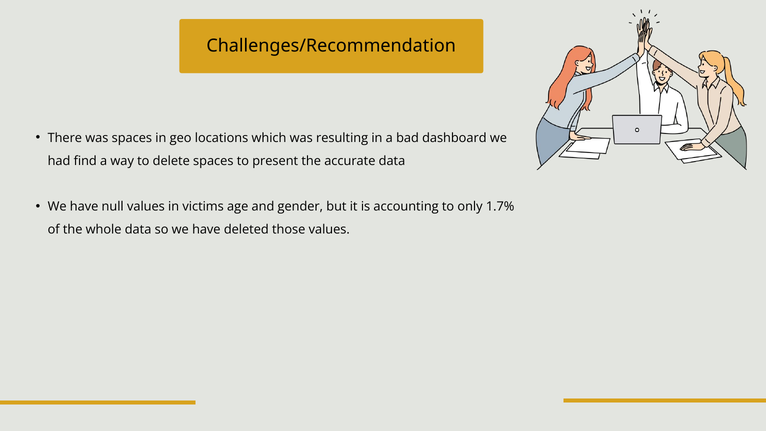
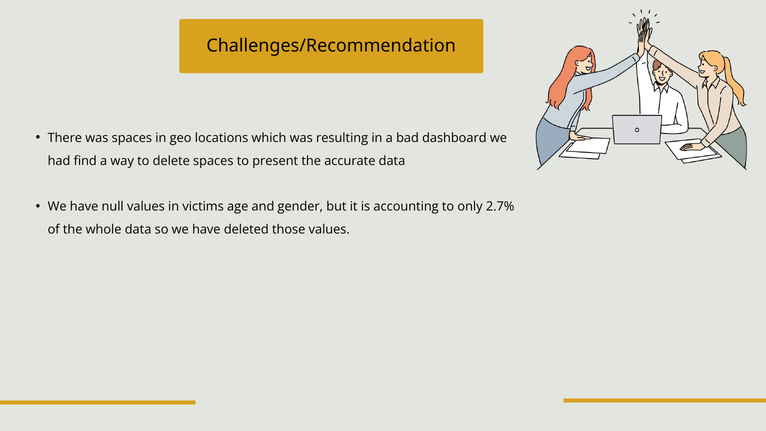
1.7%: 1.7% -> 2.7% (500, 207)
